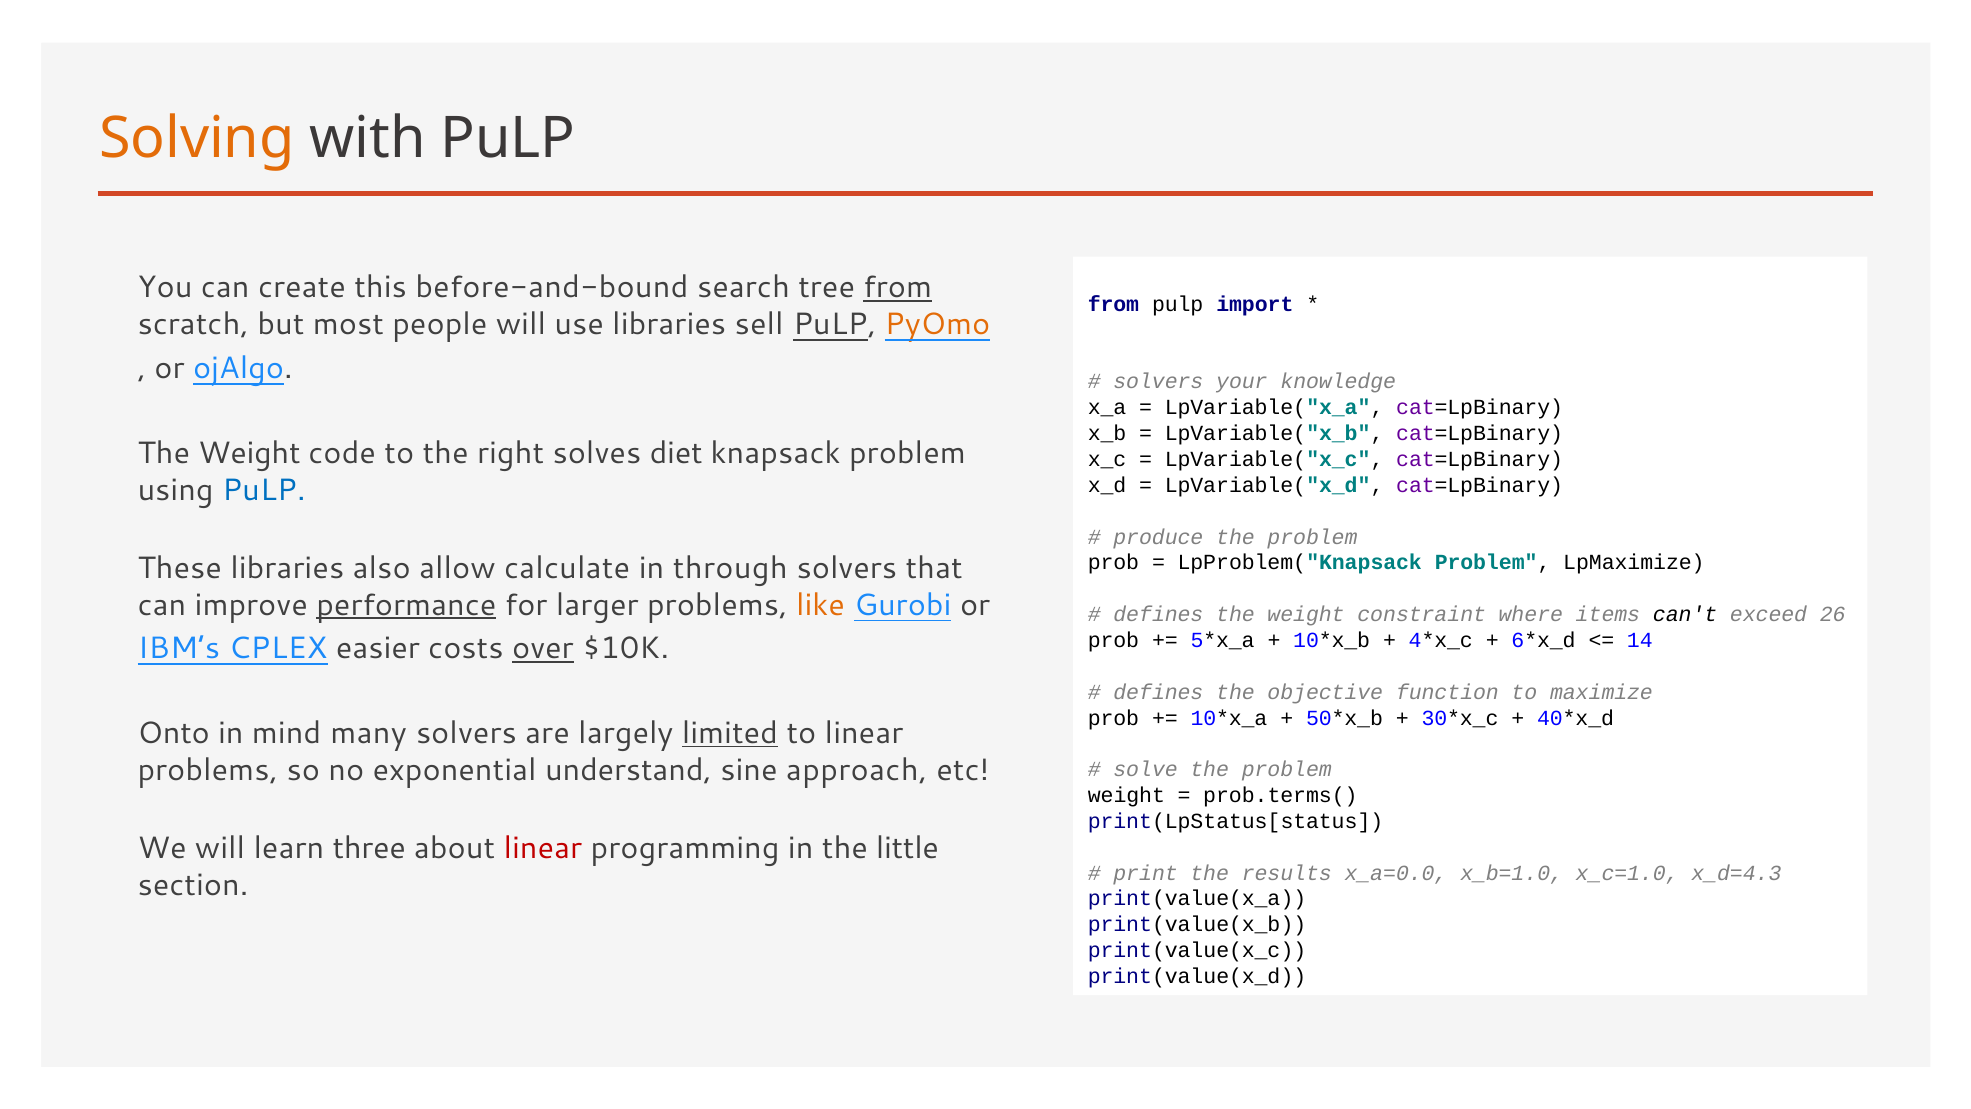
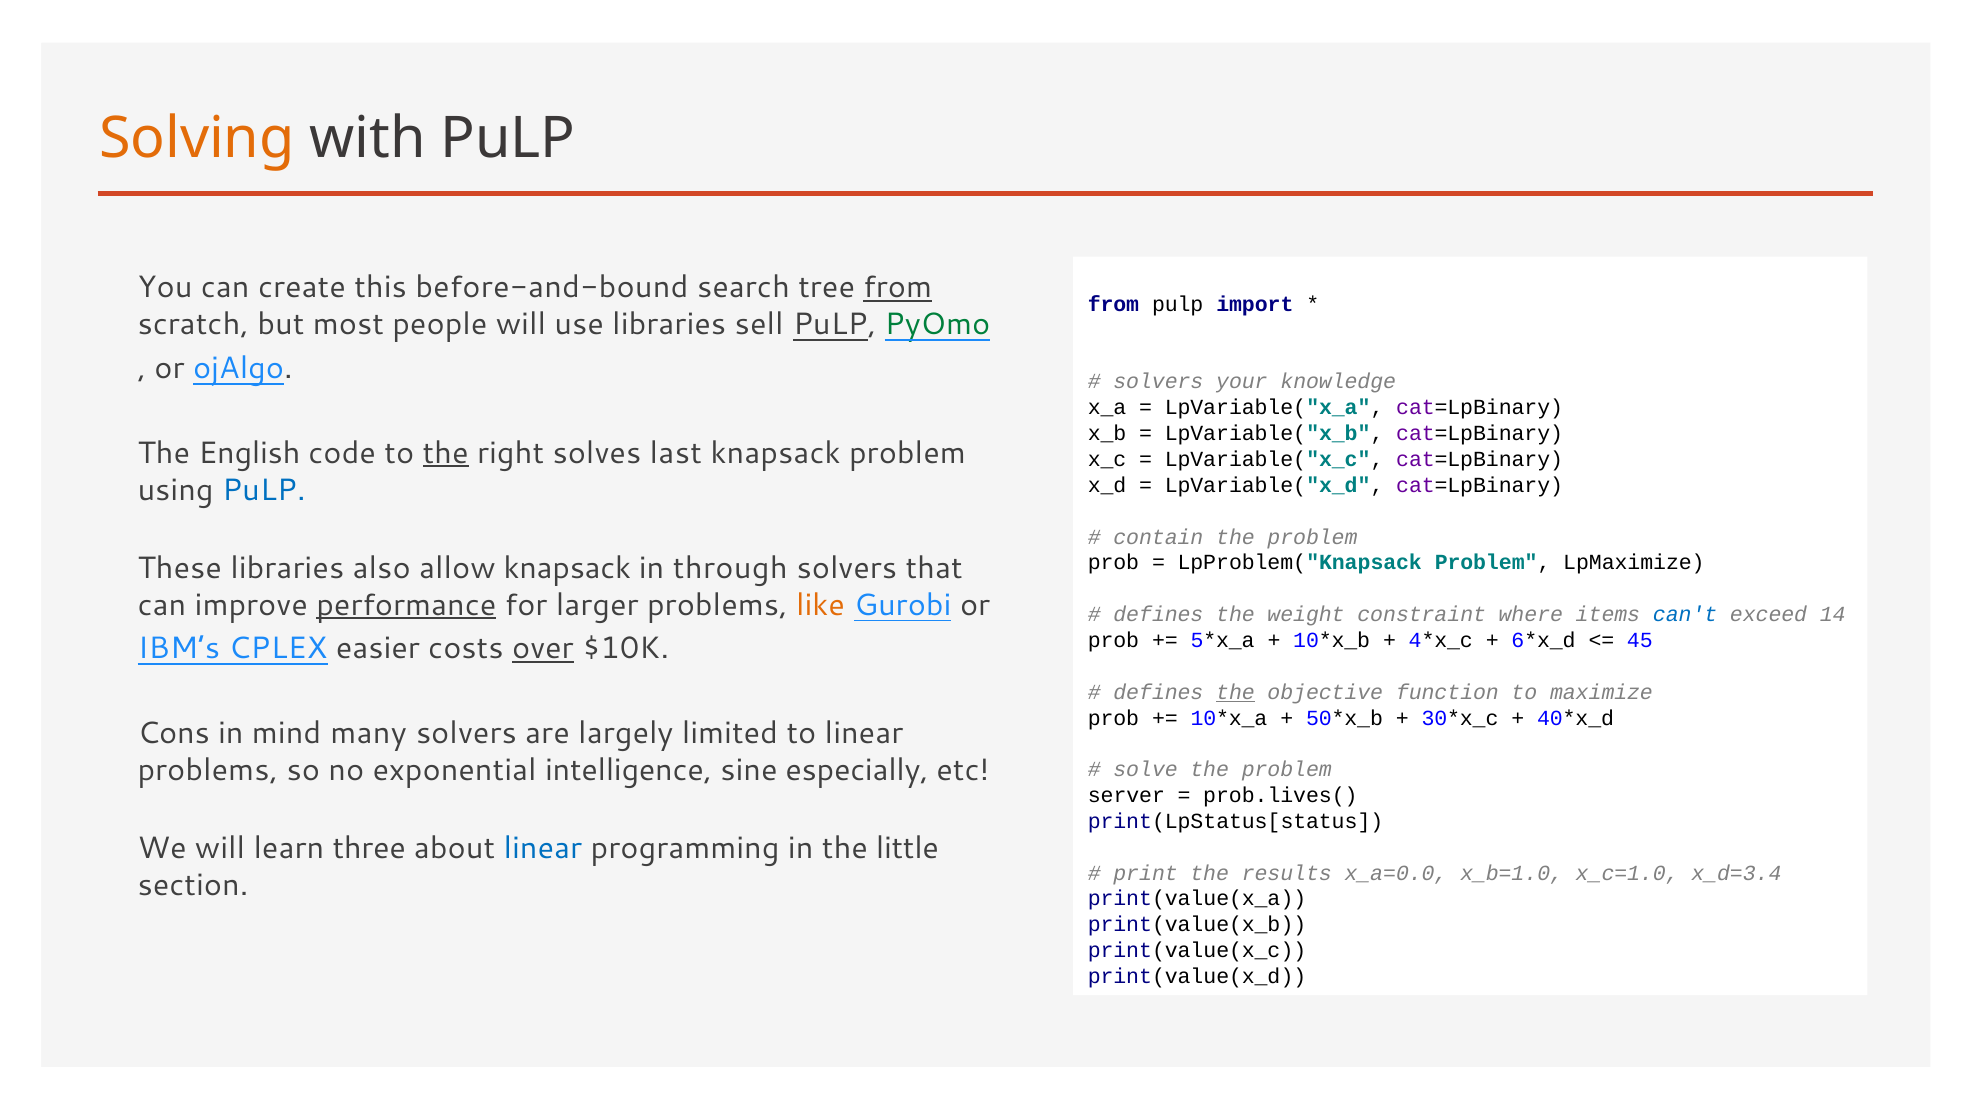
PyOmo colour: orange -> green (937, 325)
Weight: Weight -> English (249, 453)
the underline: none -> present (446, 453)
diet: diet -> last (676, 453)
produce: produce -> contain (1158, 537)
allow calculate: calculate -> knapsack (567, 568)
can't colour: black -> blue (1685, 614)
26: 26 -> 14 (1833, 614)
14: 14 -> 45 (1640, 640)
the underline: none -> present (1236, 692)
Onto: Onto -> Cons (174, 733)
limited underline: present -> none (730, 733)
understand: understand -> intelligence (629, 770)
approach: approach -> especially (857, 770)
weight: weight -> server (1126, 795)
prob.terms(: prob.terms( -> prob.lives( (1280, 795)
linear colour: red -> blue (543, 848)
x_d=4.3: x_d=4.3 -> x_d=3.4 (1736, 873)
